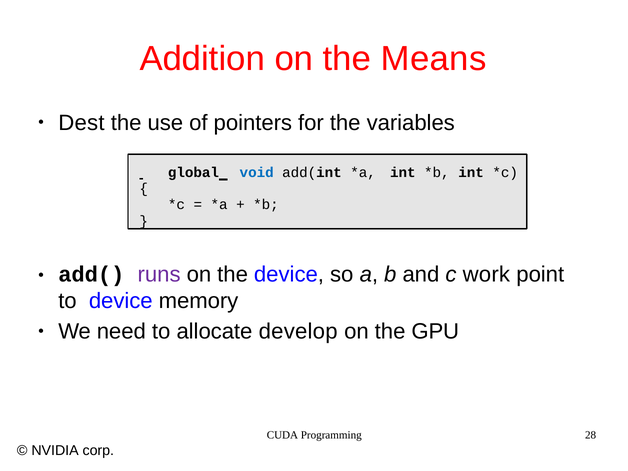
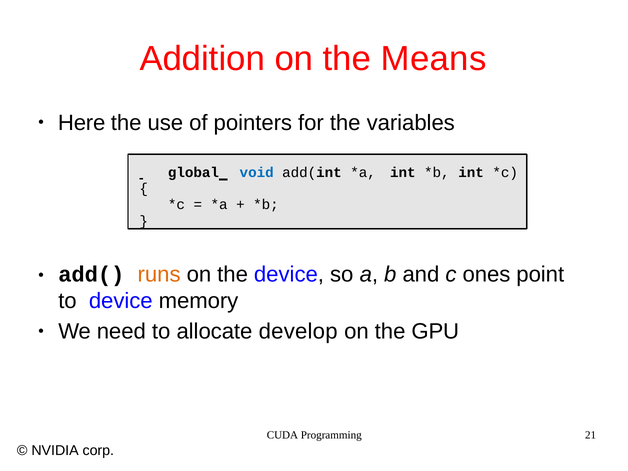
Dest: Dest -> Here (82, 123)
runs colour: purple -> orange (159, 275)
work: work -> ones (486, 275)
28: 28 -> 21 (591, 435)
